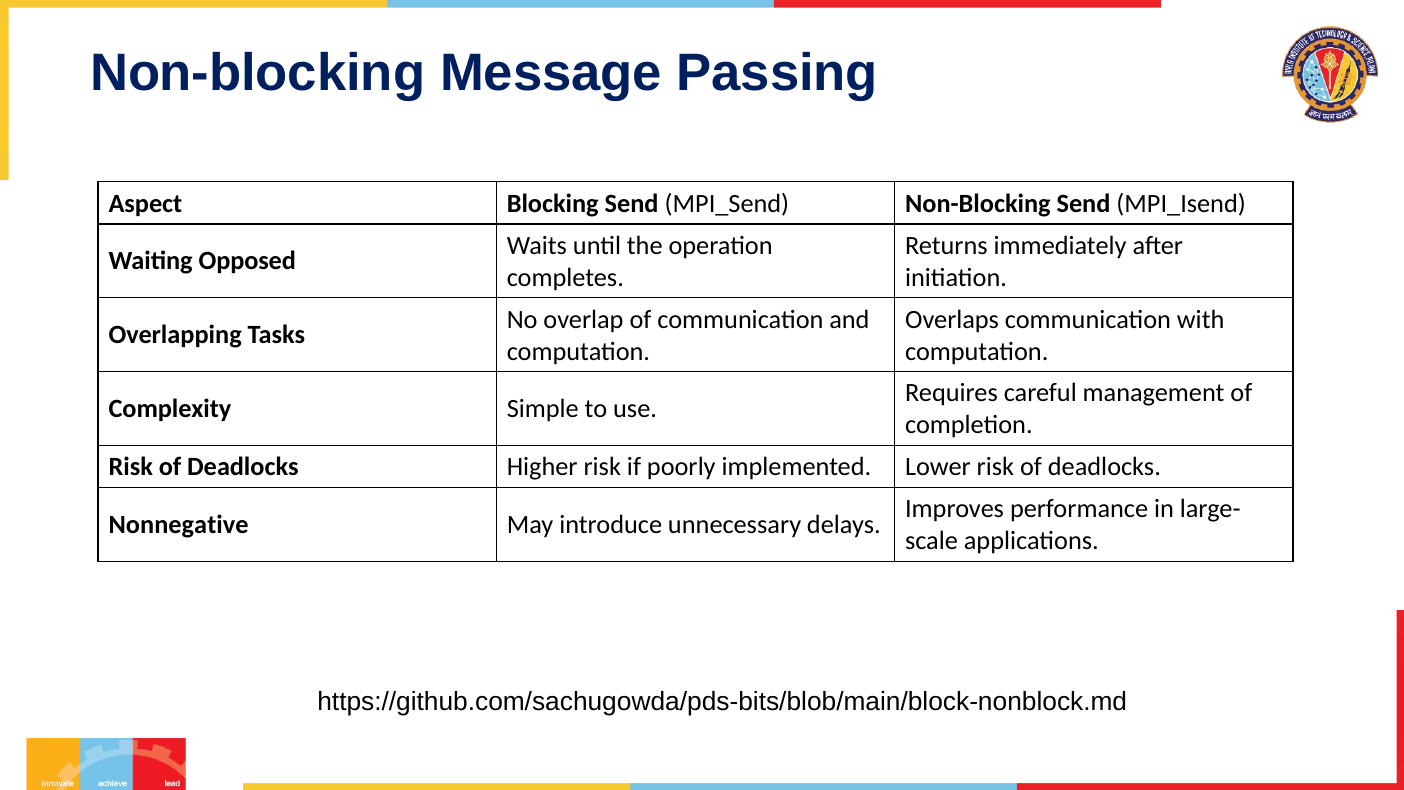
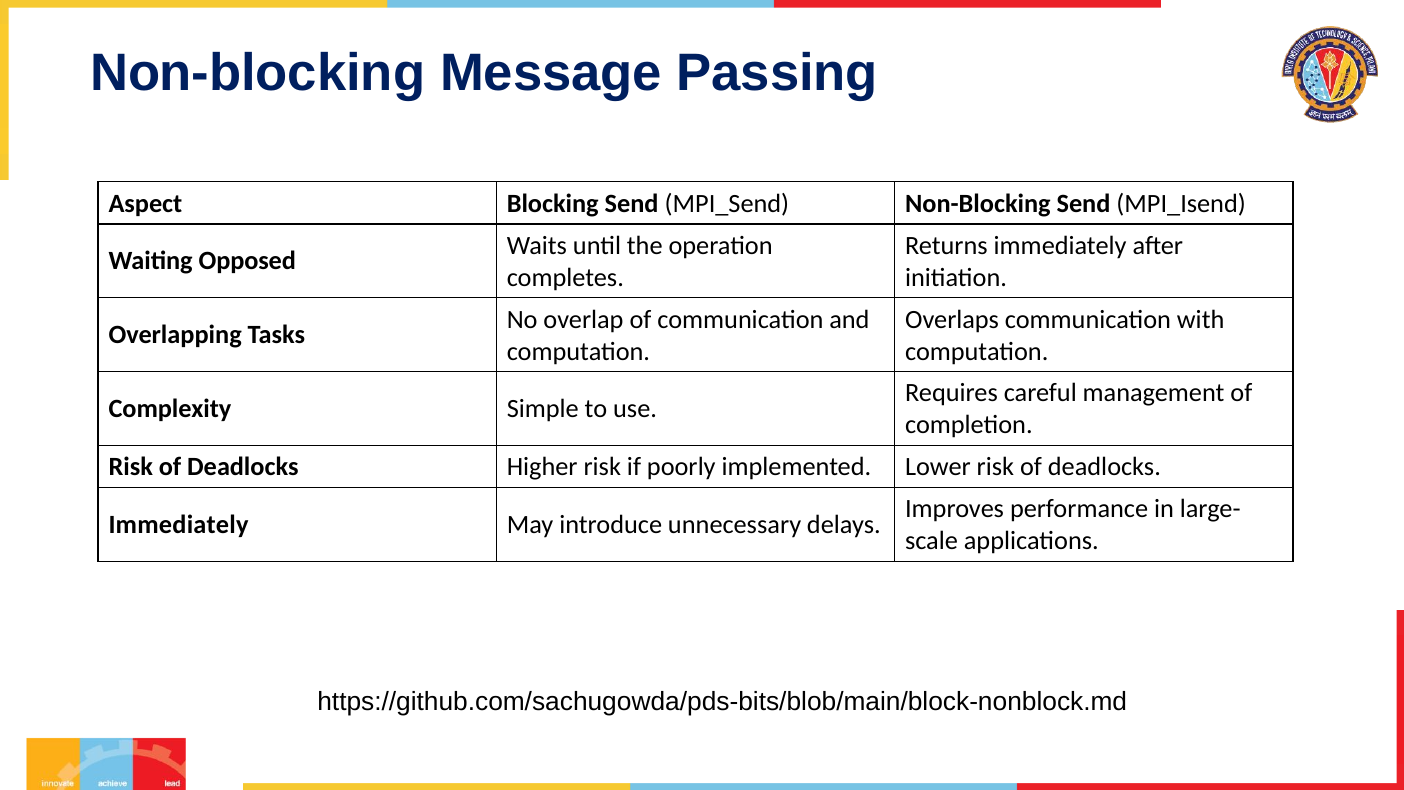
Nonnegative: Nonnegative -> Immediately (179, 525)
